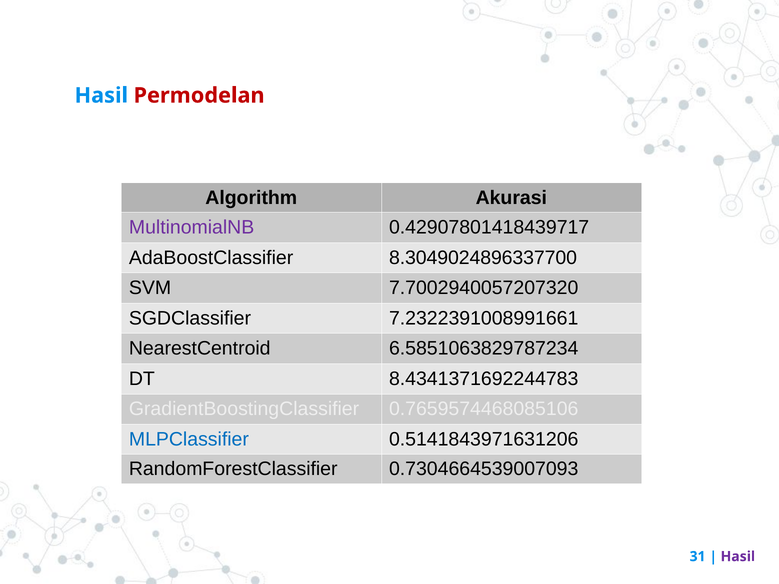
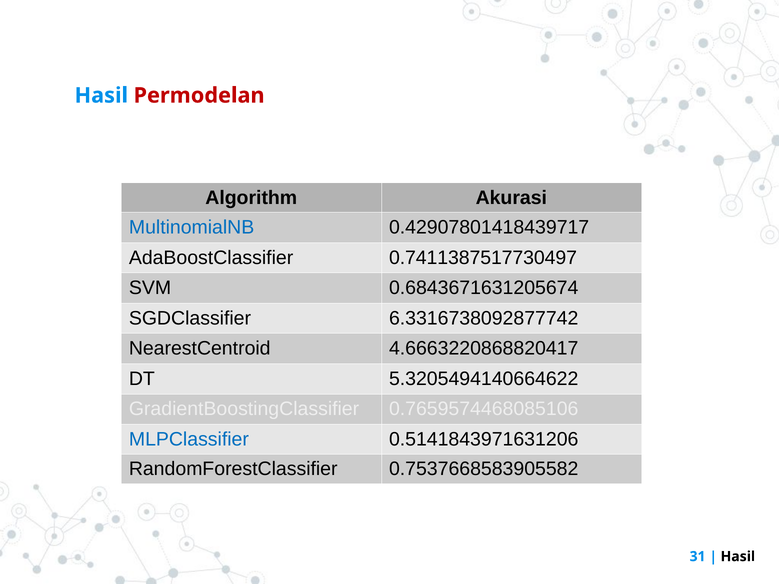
MultinomialNB colour: purple -> blue (192, 227)
8.3049024896337700: 8.3049024896337700 -> 0.7411387517730497 (483, 258)
7.7002940057207320: 7.7002940057207320 -> 0.6843671631205674 (484, 288)
7.2322391008991661: 7.2322391008991661 -> 6.3316738092877742 (484, 318)
6.5851063829787234: 6.5851063829787234 -> 4.6663220868820417 (484, 349)
8.4341371692244783: 8.4341371692244783 -> 5.3205494140664622 (484, 379)
0.7304664539007093: 0.7304664539007093 -> 0.7537668583905582 (484, 469)
Hasil colour: purple -> black (738, 557)
